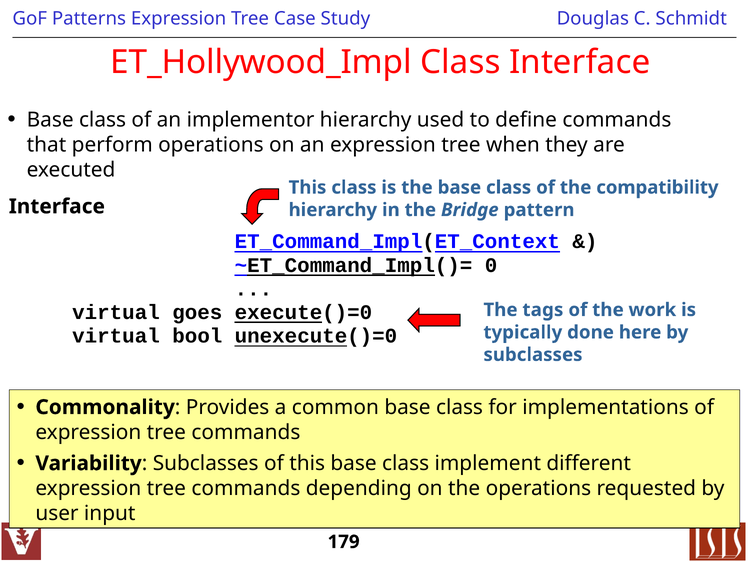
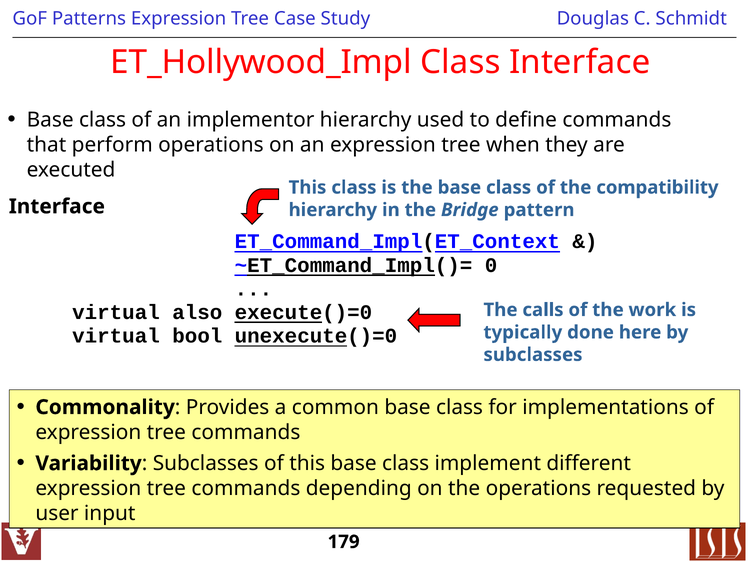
goes: goes -> also (197, 313)
tags: tags -> calls (543, 310)
